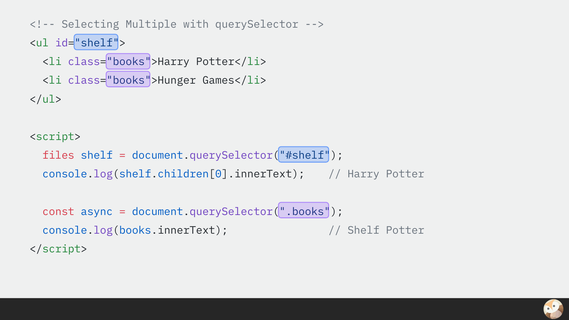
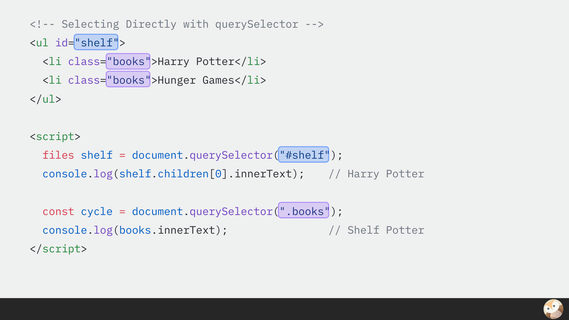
Multiple: Multiple -> Directly (151, 24)
async: async -> cycle (97, 212)
